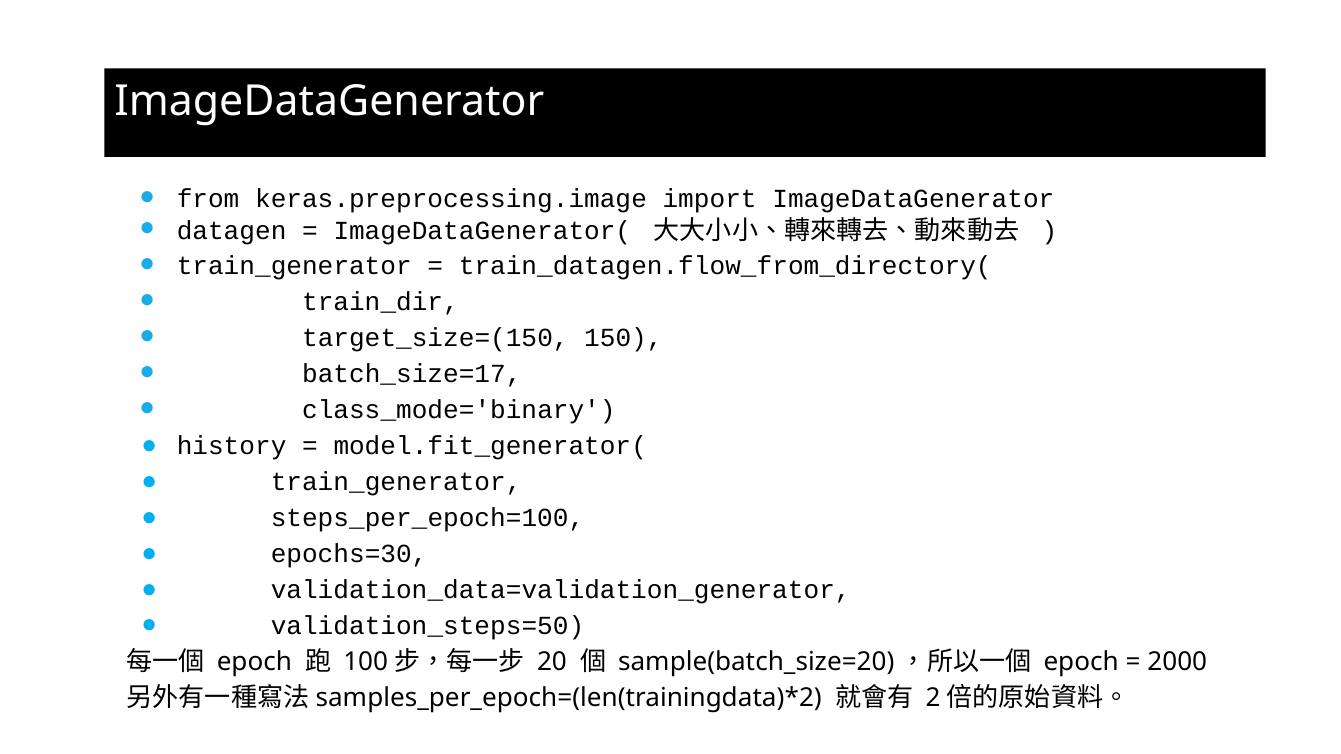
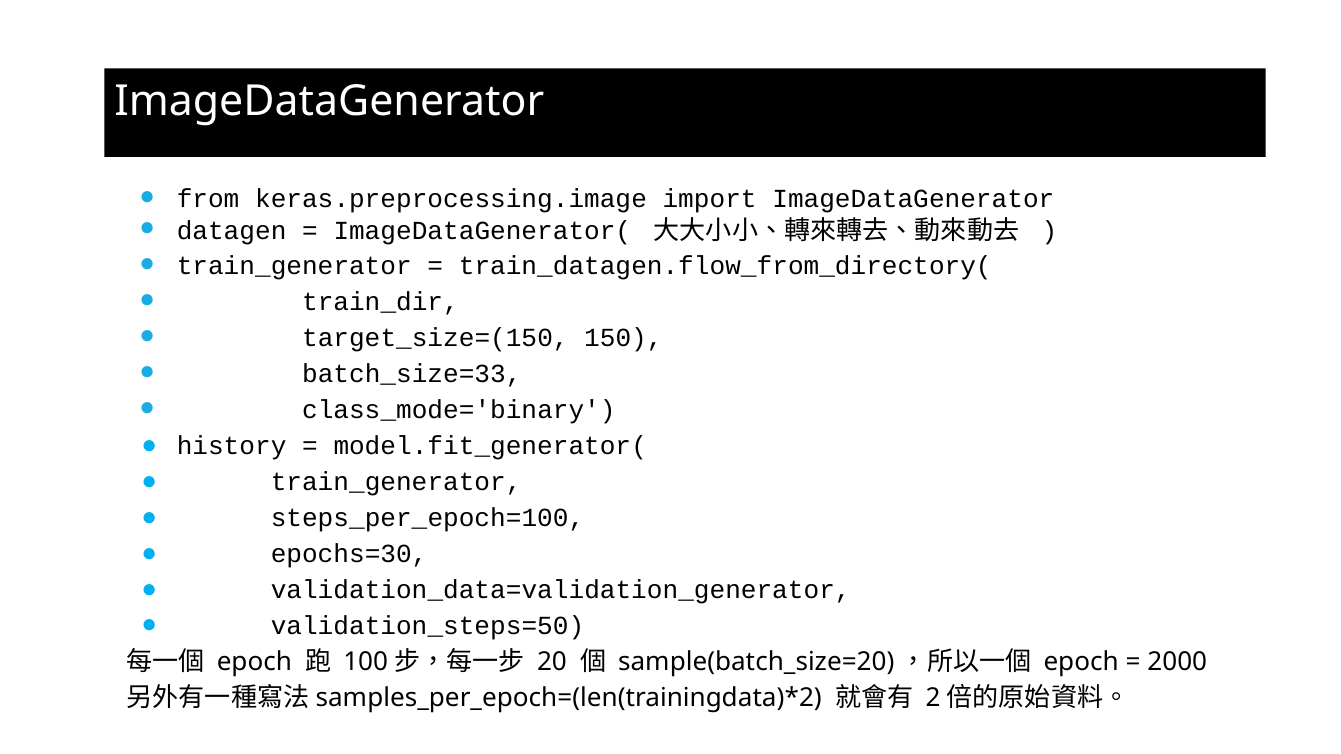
batch_size=17: batch_size=17 -> batch_size=33 (412, 374)
